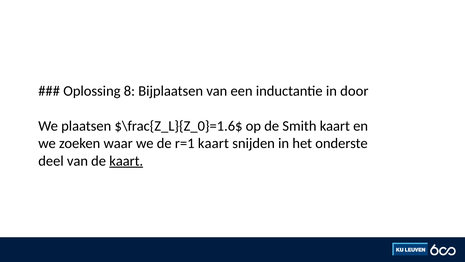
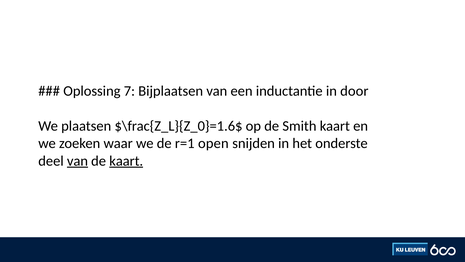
8: 8 -> 7 (129, 91)
r=1 kaart: kaart -> open (213, 143)
van underline: none -> present (77, 161)
